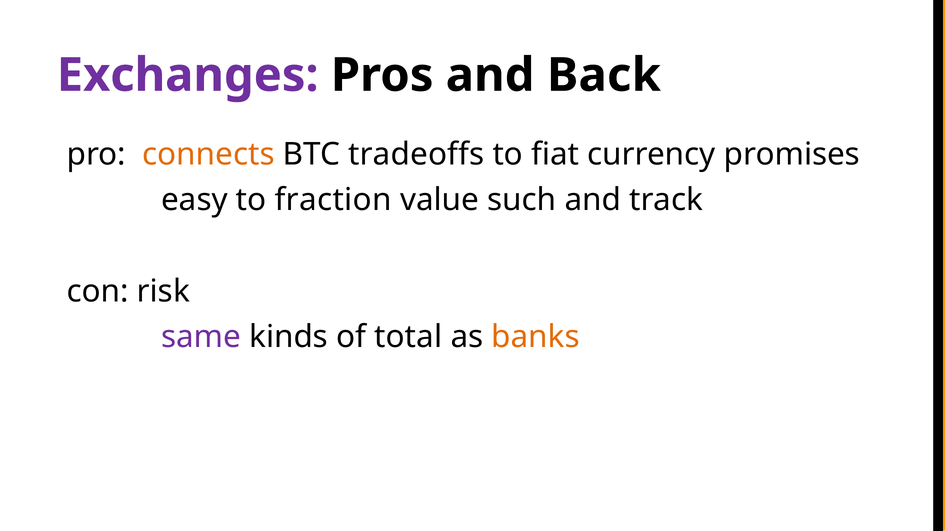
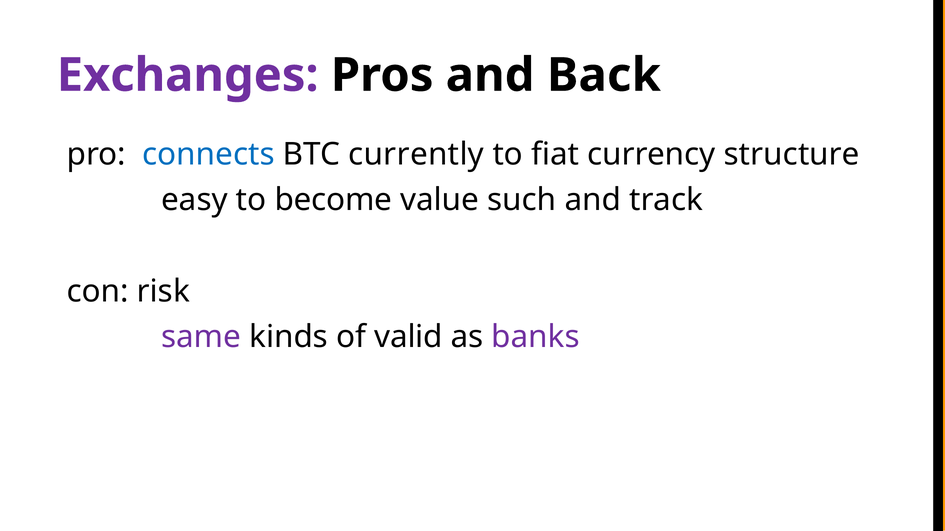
connects colour: orange -> blue (208, 155)
tradeoffs: tradeoffs -> currently (416, 155)
promises: promises -> structure (792, 155)
fraction: fraction -> become (333, 200)
total: total -> valid (408, 337)
banks colour: orange -> purple (536, 337)
